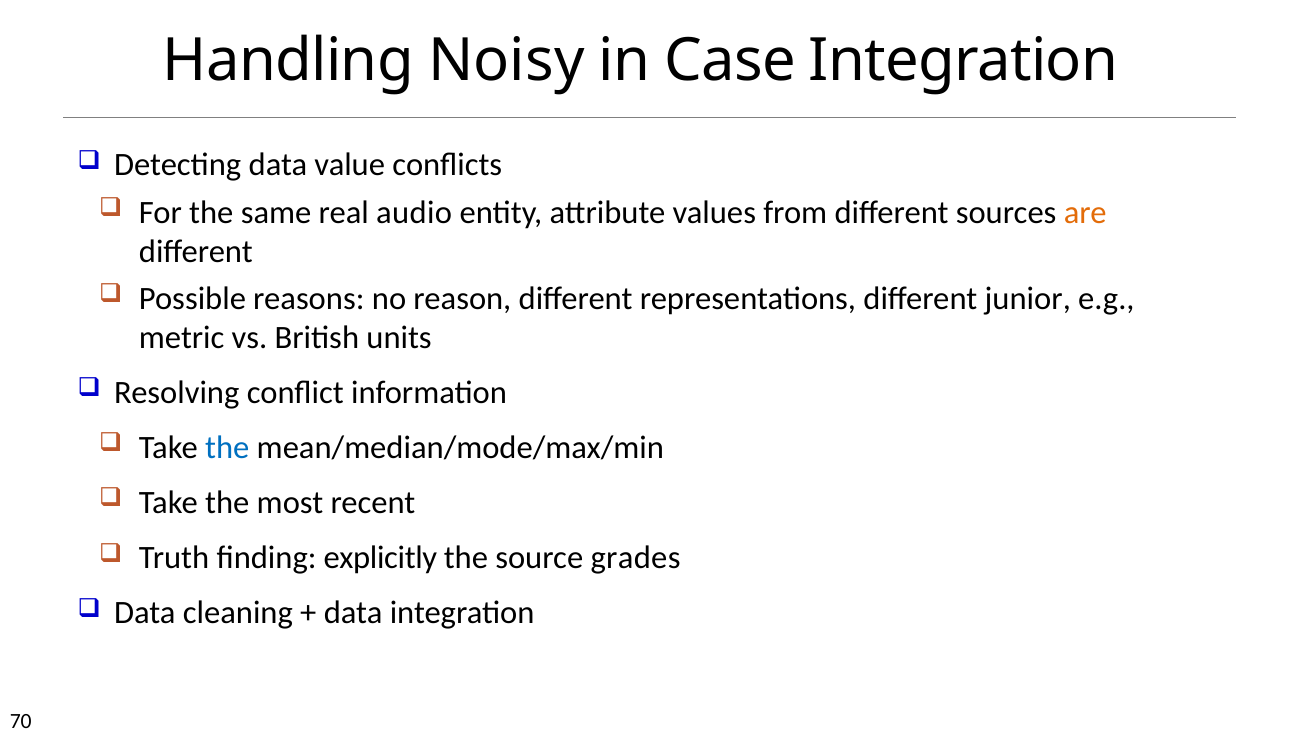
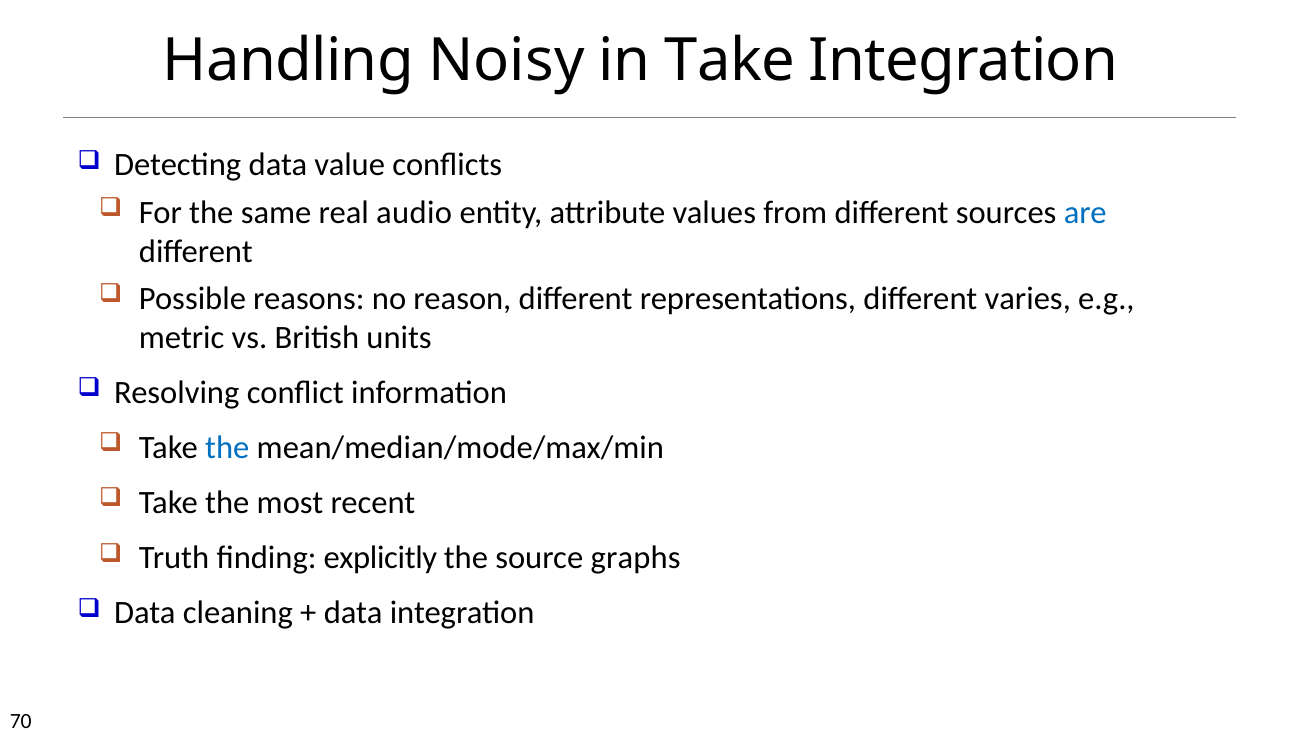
in Case: Case -> Take (730, 61)
are colour: orange -> blue (1085, 212)
junior: junior -> varies (1028, 299)
grades: grades -> graphs (636, 558)
